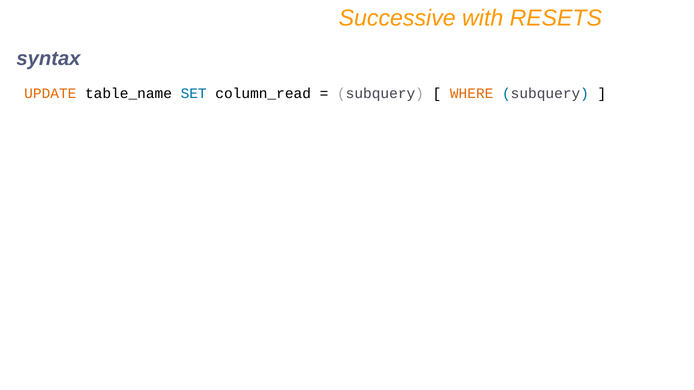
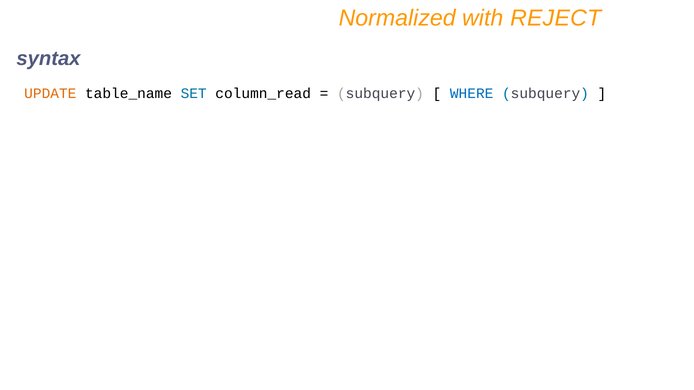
Successive: Successive -> Normalized (397, 18)
RESETS: RESETS -> REJECT (556, 18)
WHERE colour: orange -> blue (472, 93)
